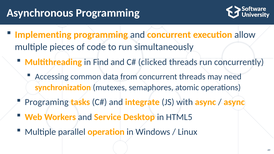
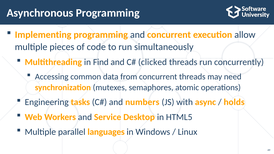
Programing: Programing -> Engineering (47, 102)
integrate: integrate -> numbers (142, 102)
async: async -> holds (234, 102)
operation: operation -> languages (106, 132)
